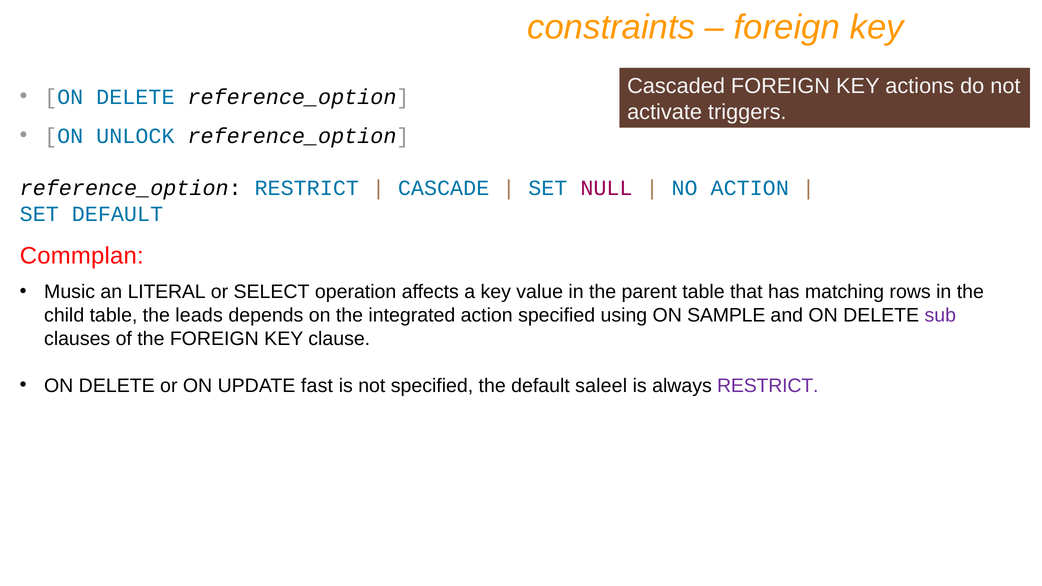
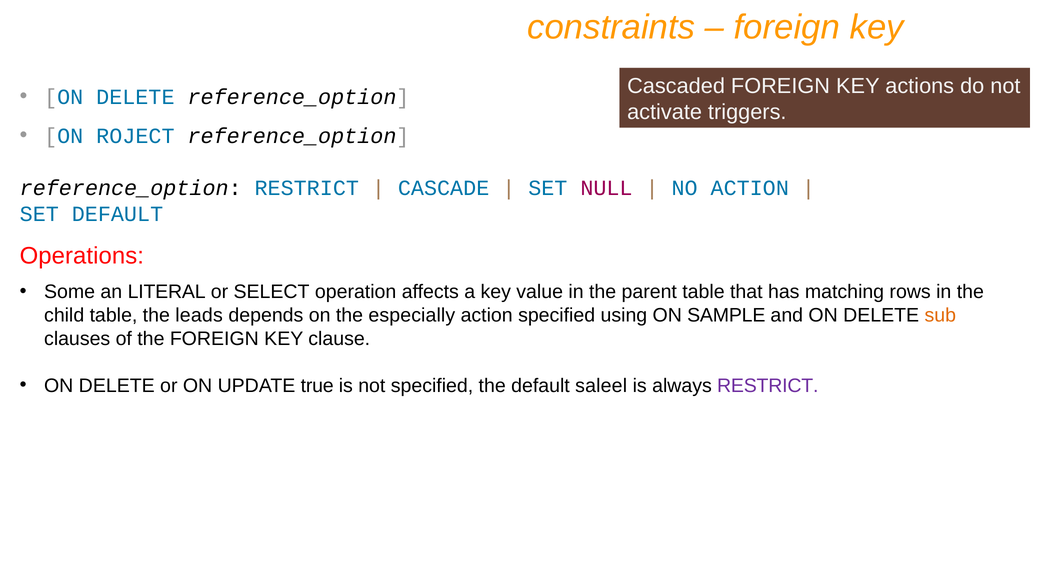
UNLOCK: UNLOCK -> ROJECT (135, 136)
Commplan: Commplan -> Operations (82, 256)
Music: Music -> Some (70, 292)
integrated: integrated -> especially (412, 315)
sub colour: purple -> orange (940, 315)
fast: fast -> true (317, 386)
